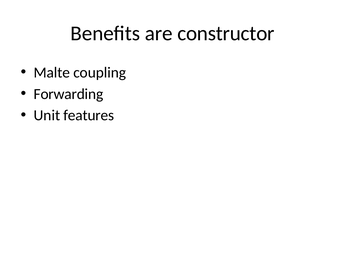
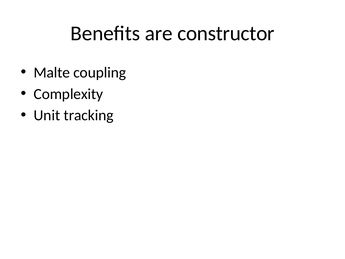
Forwarding: Forwarding -> Complexity (68, 94)
features: features -> tracking (89, 115)
